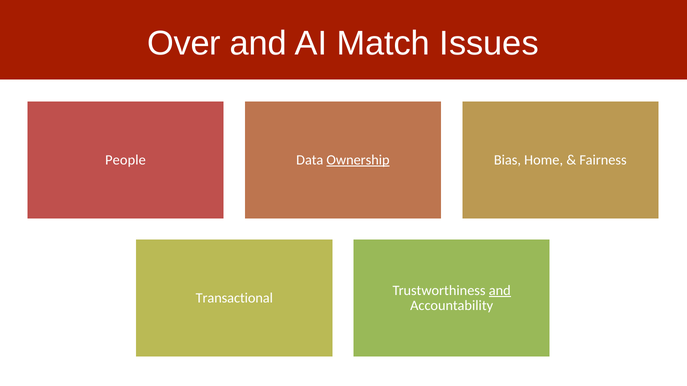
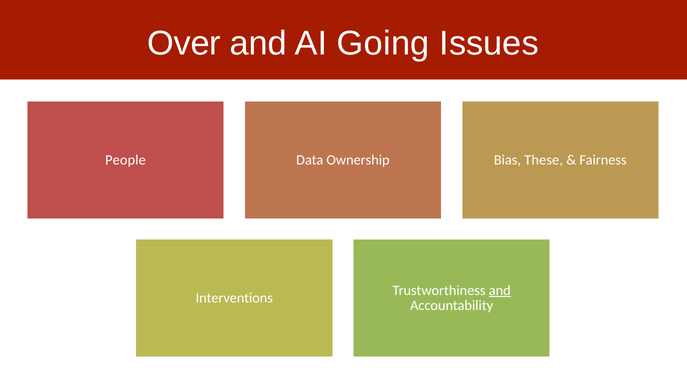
Match: Match -> Going (383, 43)
Ownership underline: present -> none (358, 160)
Home: Home -> These (544, 160)
Transactional: Transactional -> Interventions (234, 298)
